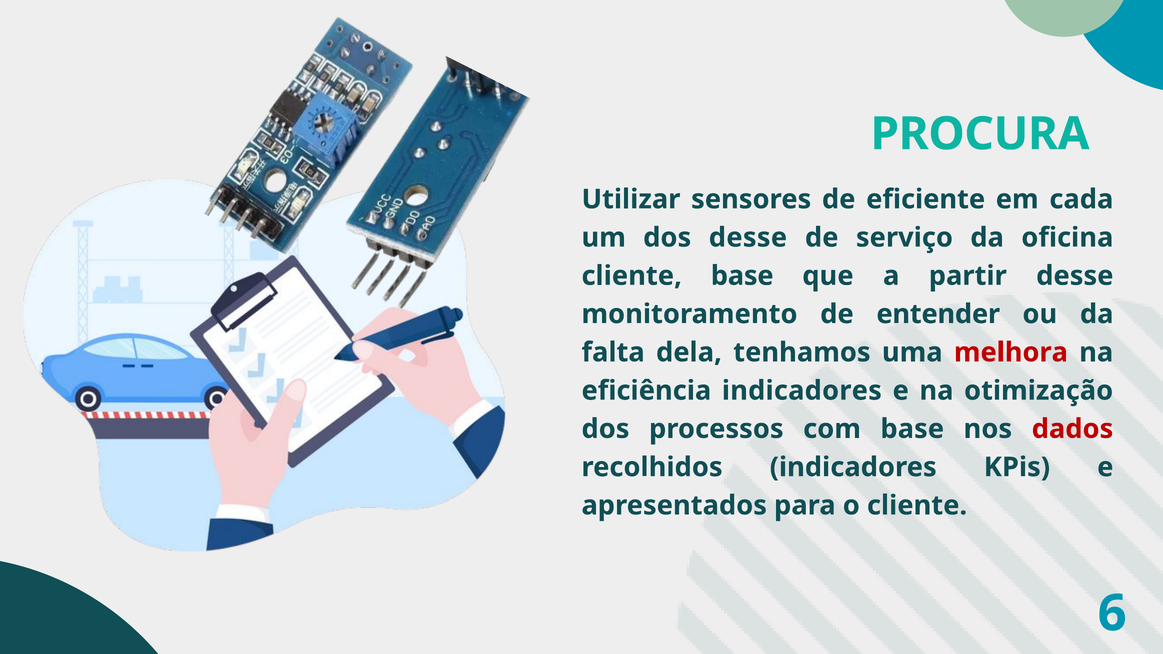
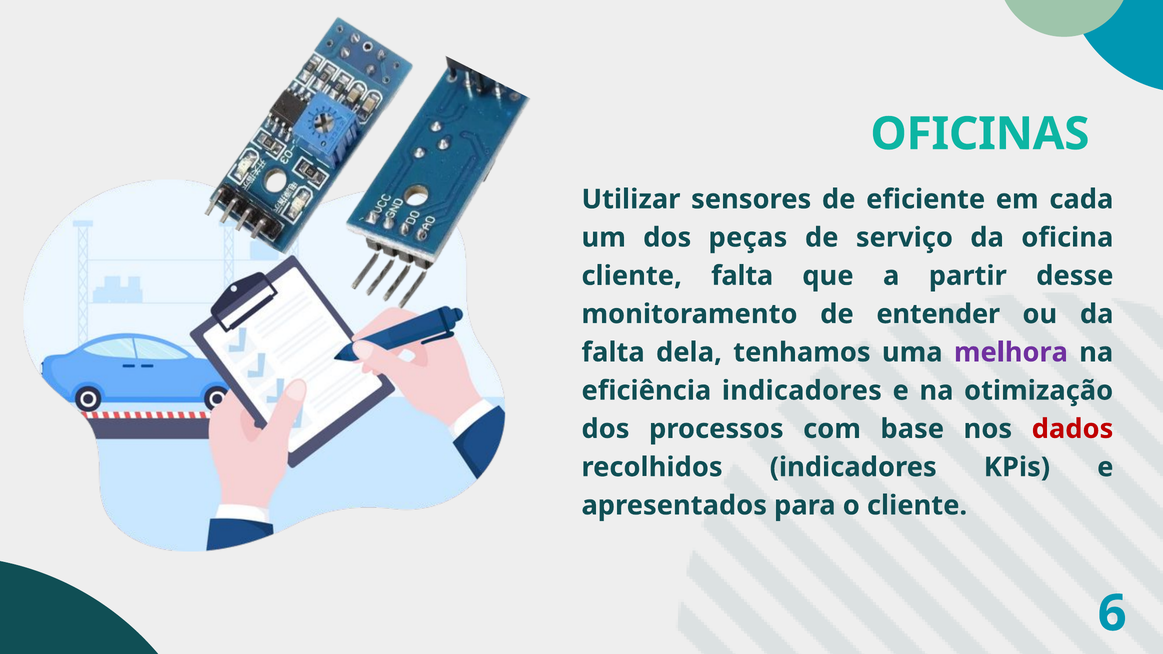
PROCURA: PROCURA -> OFICINAS (980, 134)
dos desse: desse -> peças (748, 238)
cliente base: base -> falta (742, 276)
melhora colour: red -> purple (1011, 352)
